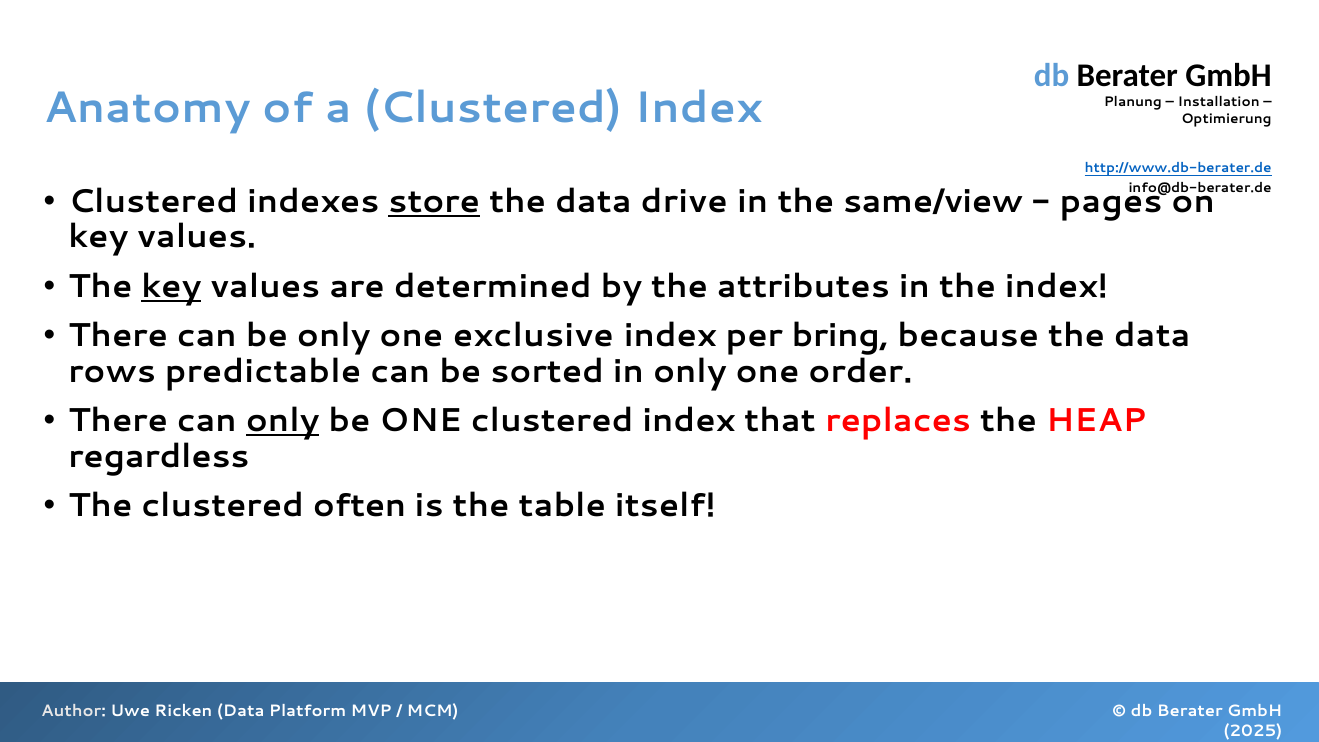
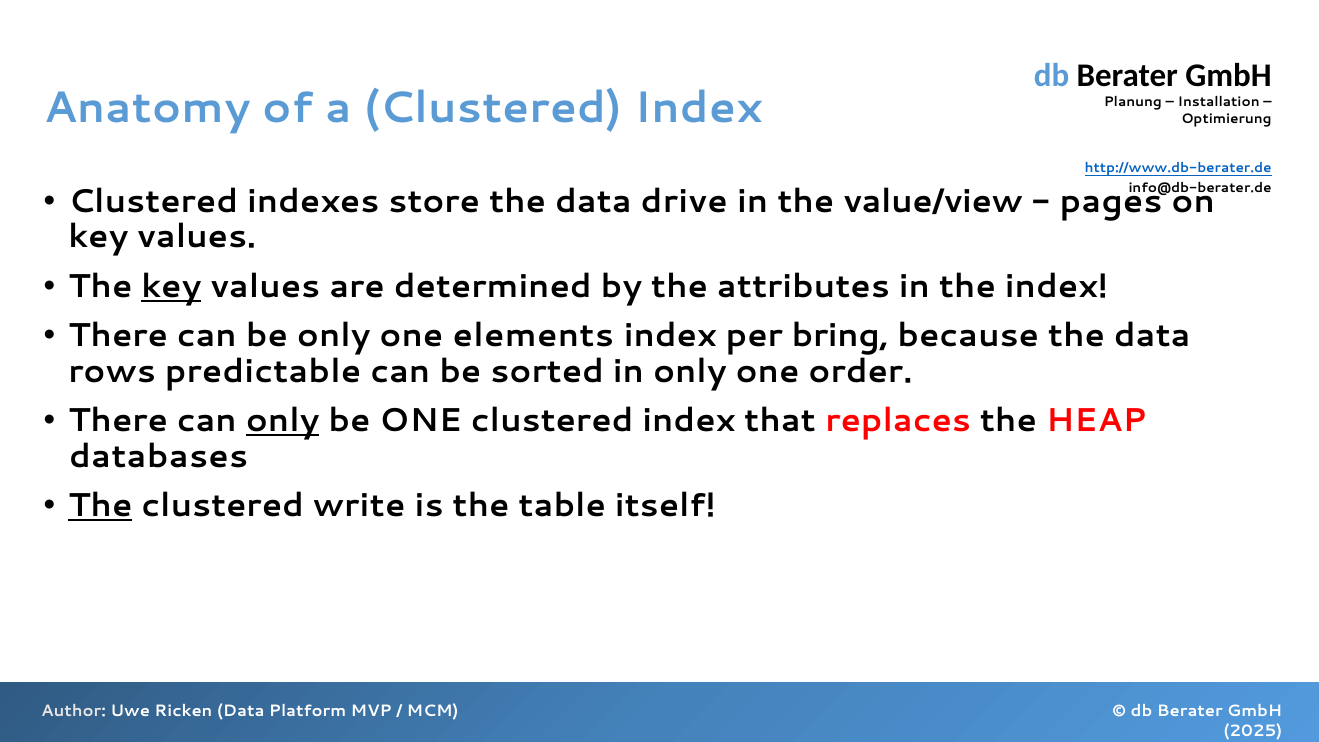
store underline: present -> none (434, 201)
same/view: same/view -> value/view (933, 201)
exclusive: exclusive -> elements (533, 336)
regardless: regardless -> databases (159, 456)
The underline: none -> present (100, 506)
often: often -> write (359, 506)
